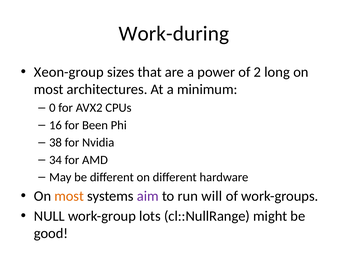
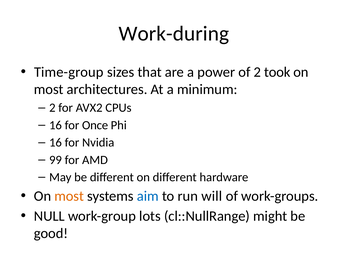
Xeon-group: Xeon-group -> Time-group (69, 72)
long: long -> took (277, 72)
0: 0 -> 2 (52, 108)
Been: Been -> Once (95, 125)
38: 38 -> 16 (56, 143)
34: 34 -> 99 (56, 160)
aim colour: purple -> blue (148, 196)
